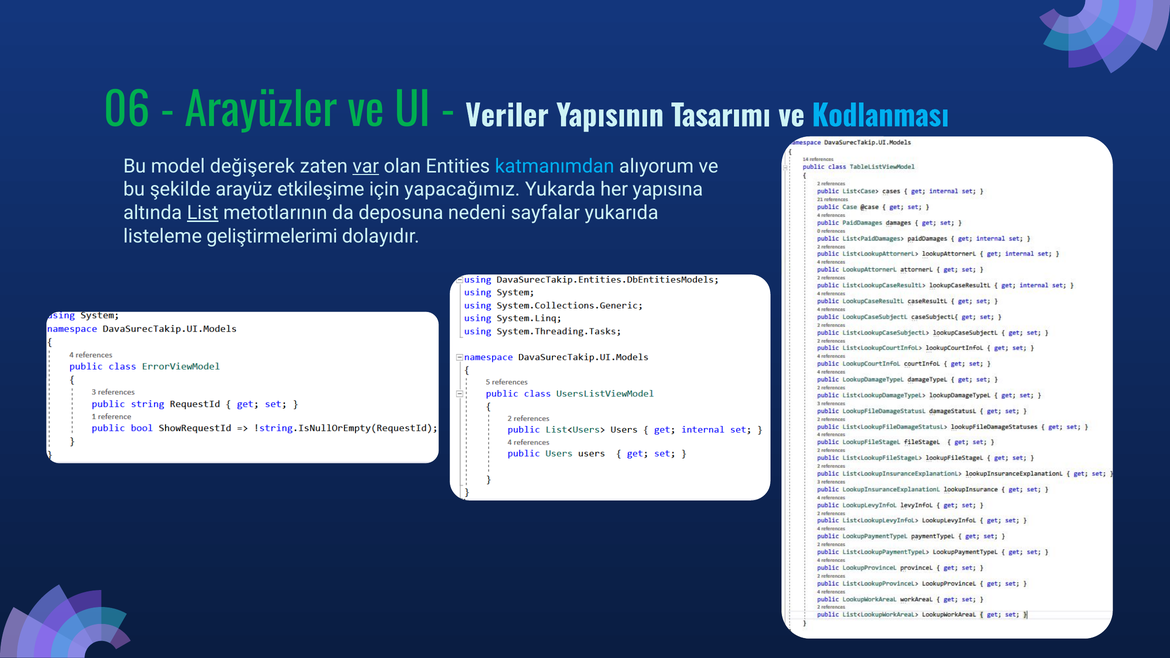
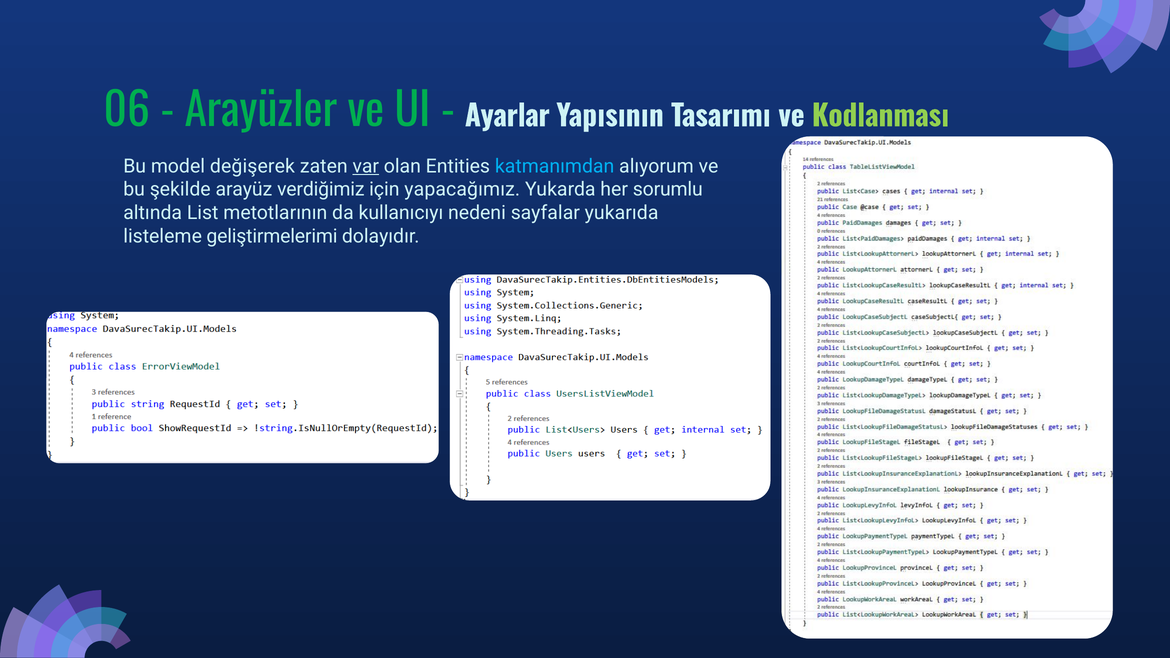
Veriler: Veriler -> Ayarlar (507, 117)
Kodlanması colour: light blue -> light green (881, 117)
etkileşime: etkileşime -> verdiğimiz (321, 190)
yapısına: yapısına -> sorumlu (668, 190)
List underline: present -> none (203, 213)
deposuna: deposuna -> kullanıcıyı (401, 213)
